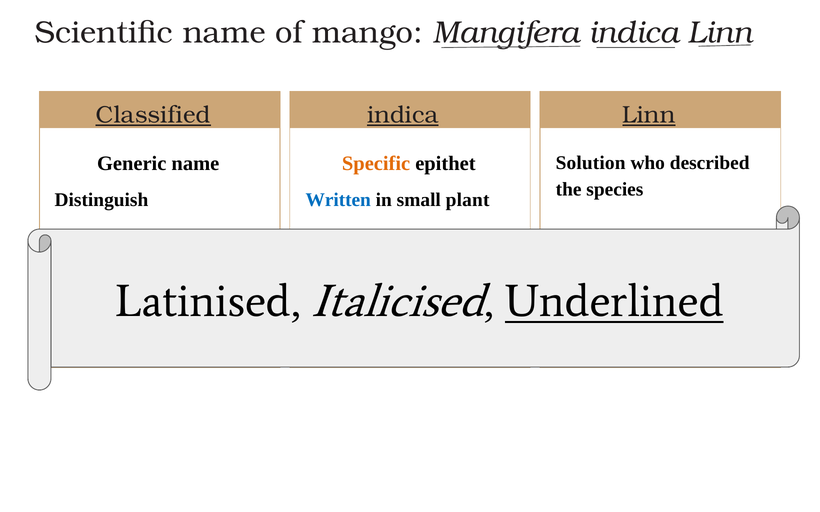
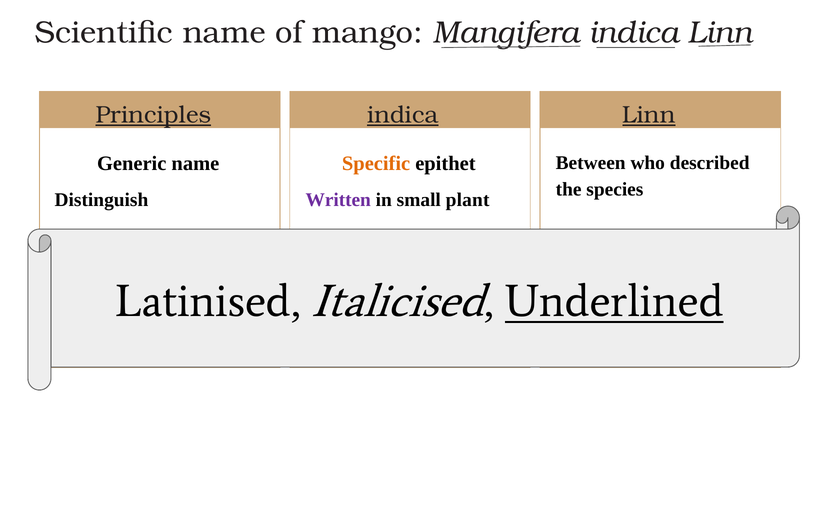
Classified: Classified -> Principles (153, 115)
Solution: Solution -> Between (591, 163)
Written colour: blue -> purple (338, 200)
